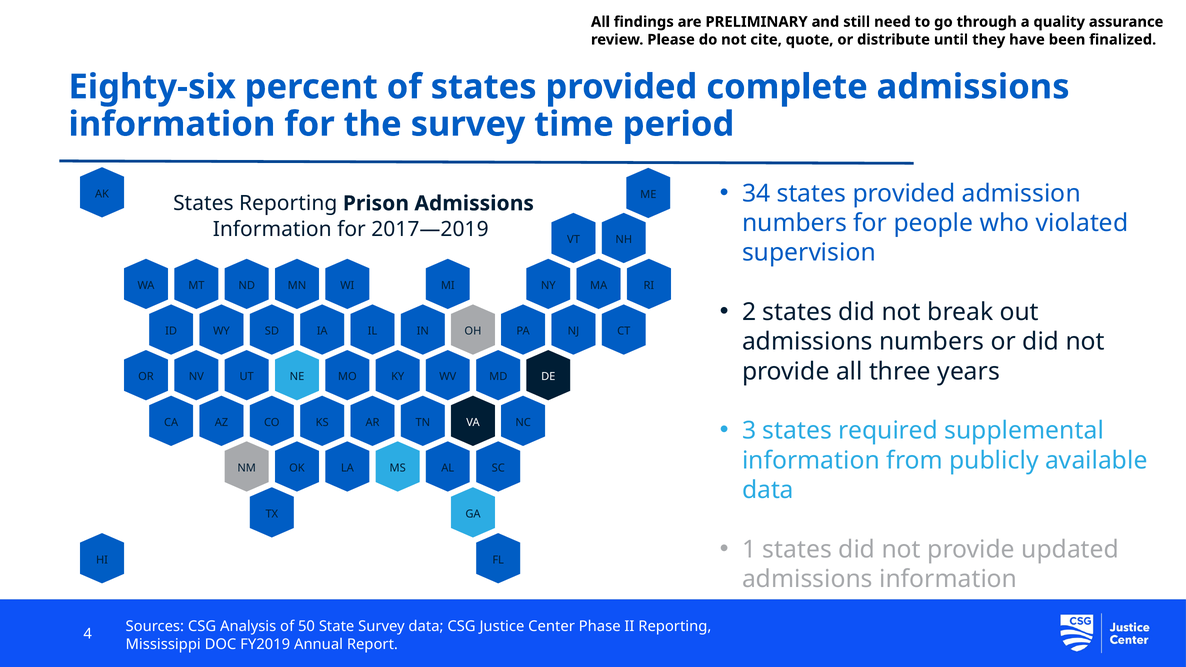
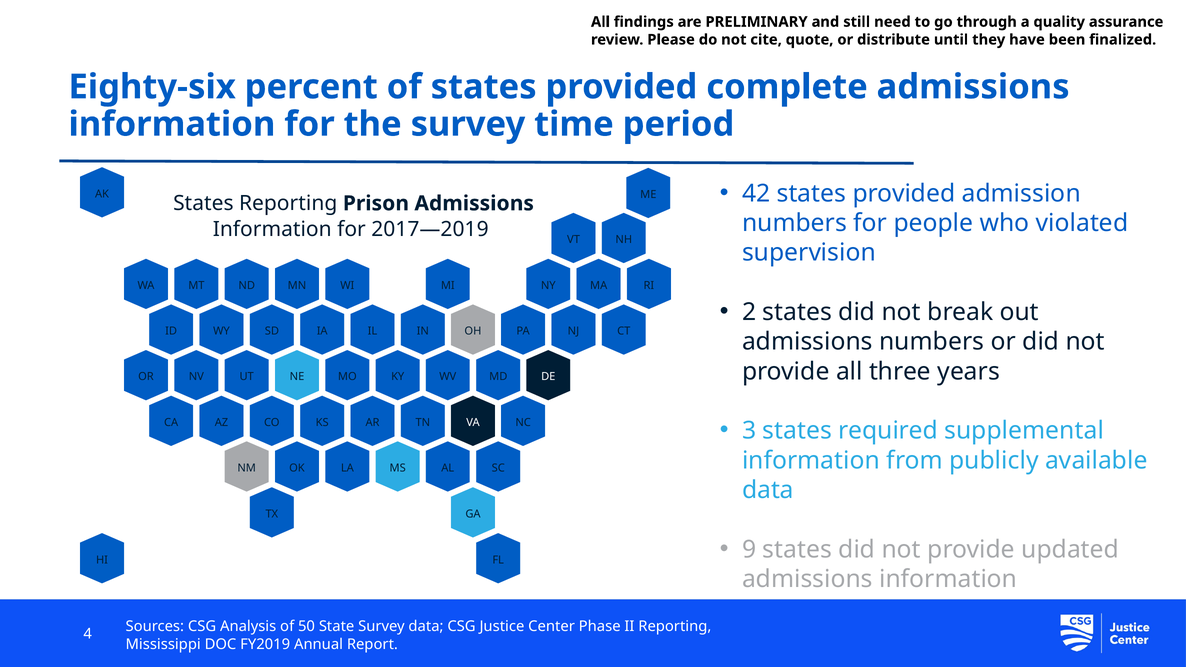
34: 34 -> 42 (756, 194)
1: 1 -> 9 (749, 549)
